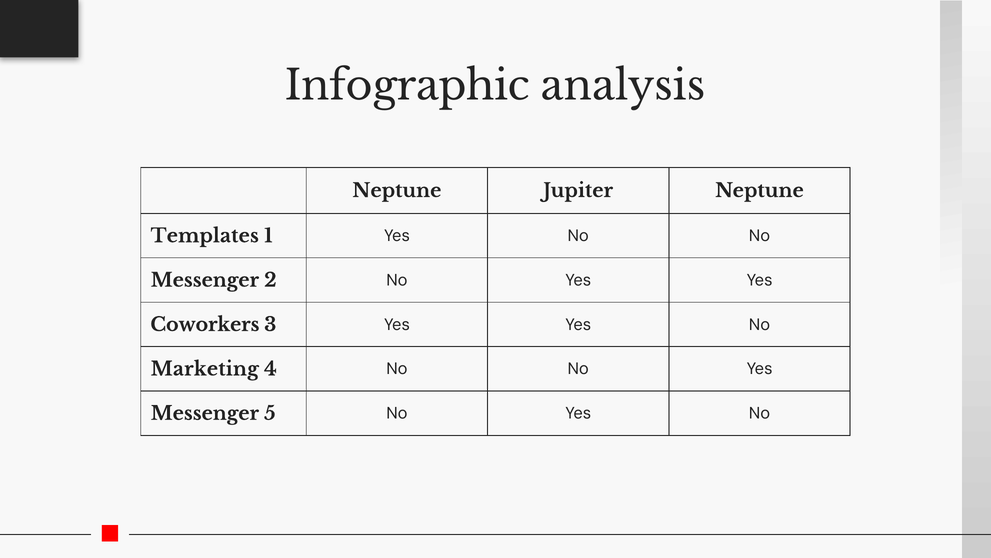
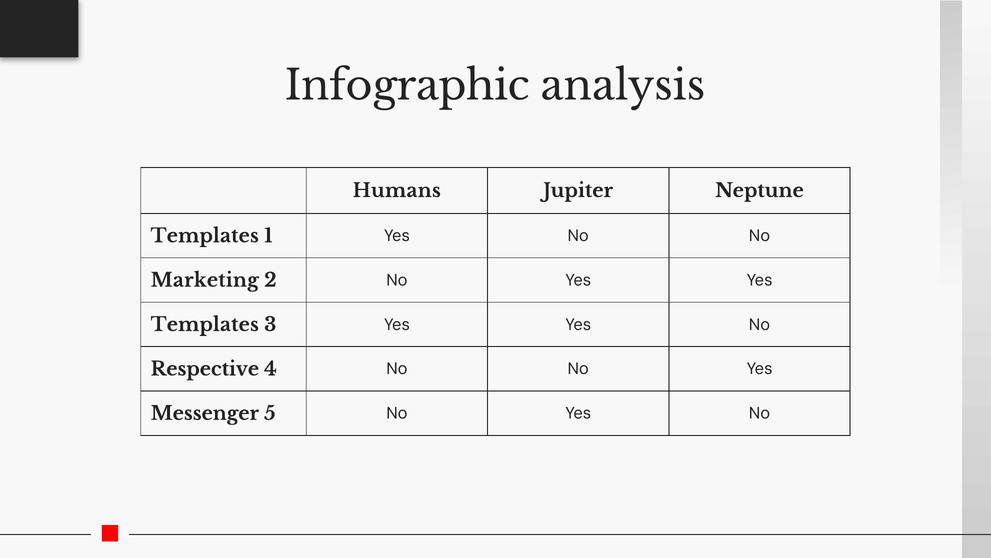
Neptune: Neptune -> Humans (397, 190)
Messenger: Messenger -> Marketing (205, 280)
Coworkers: Coworkers -> Templates (205, 324)
Marketing: Marketing -> Respective (205, 369)
